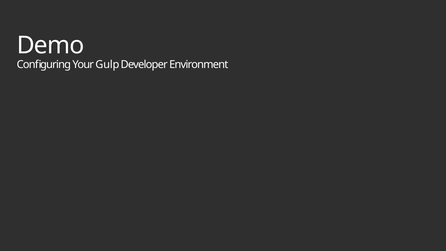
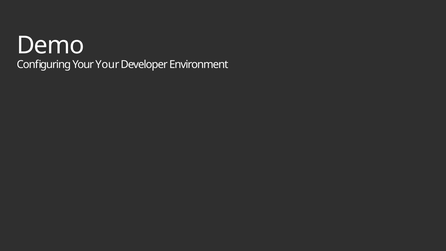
Your Gulp: Gulp -> Your (107, 65)
